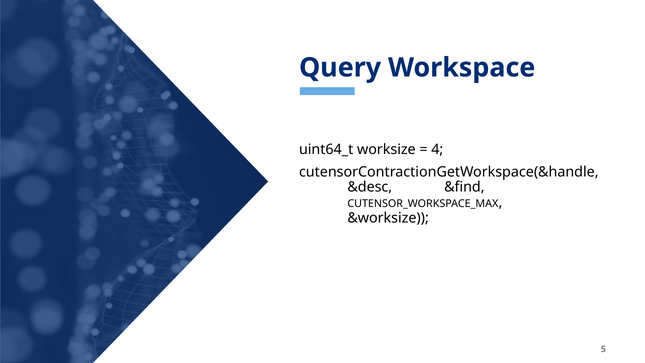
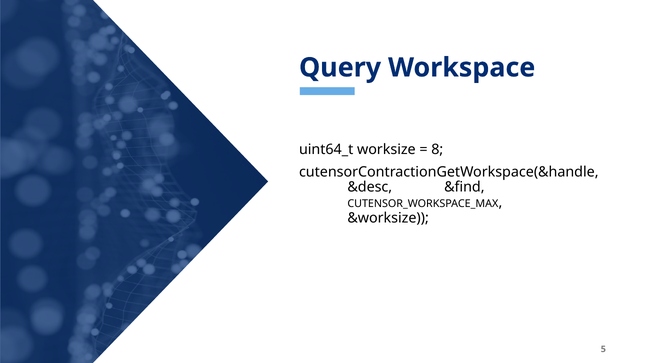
4: 4 -> 8 (437, 150)
